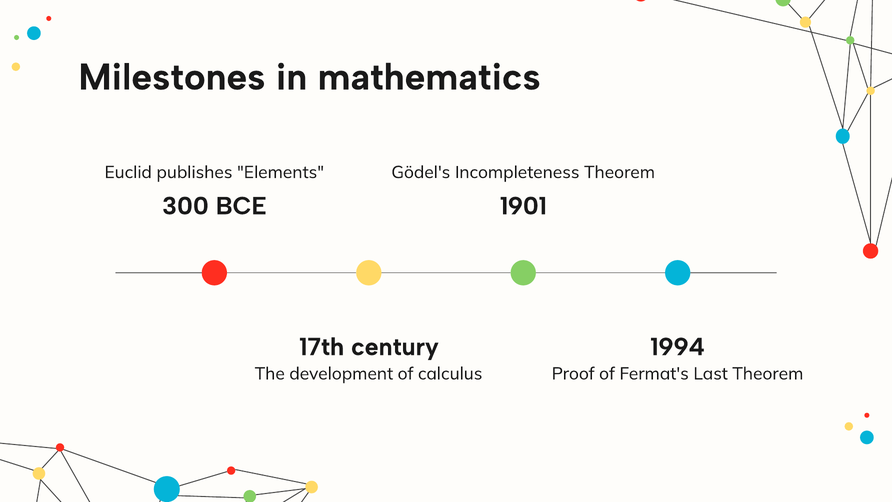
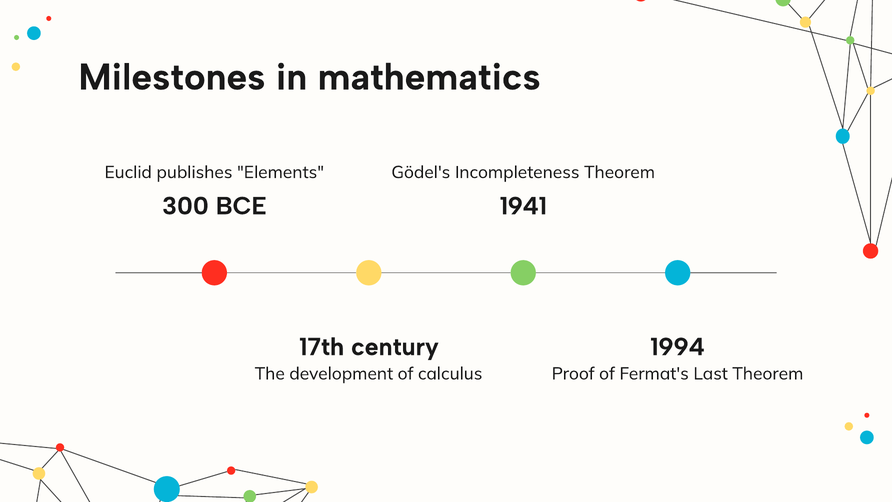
1901: 1901 -> 1941 (523, 206)
